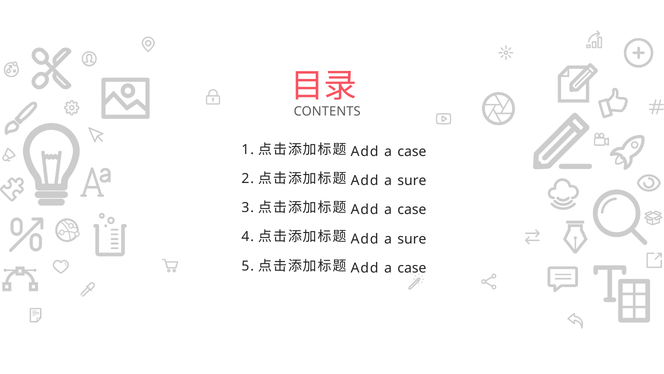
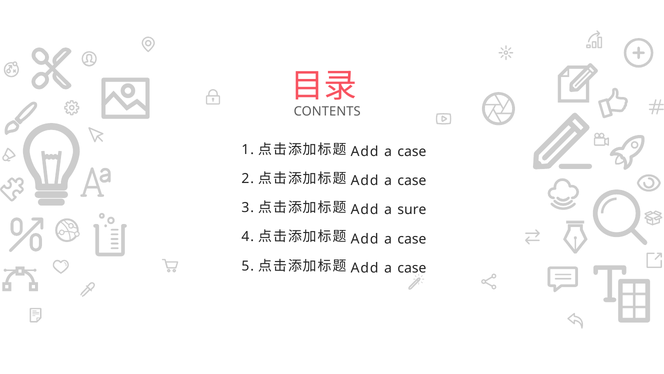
sure: sure -> case (412, 181)
case: case -> sure (412, 210)
sure: sure -> case (412, 239)
